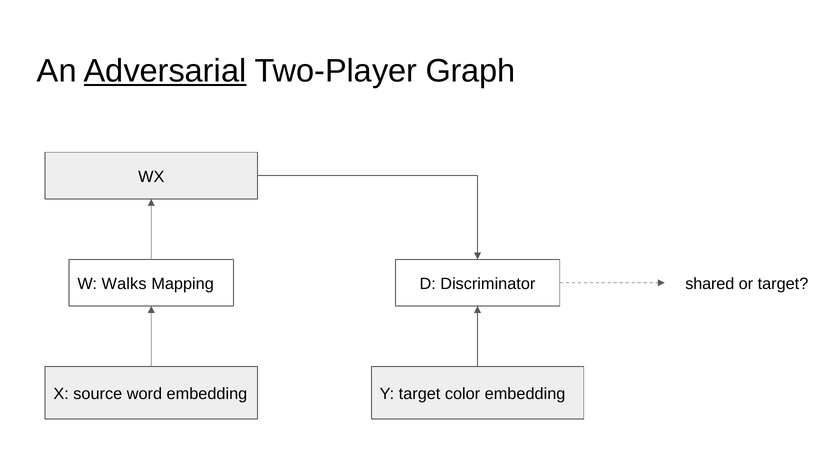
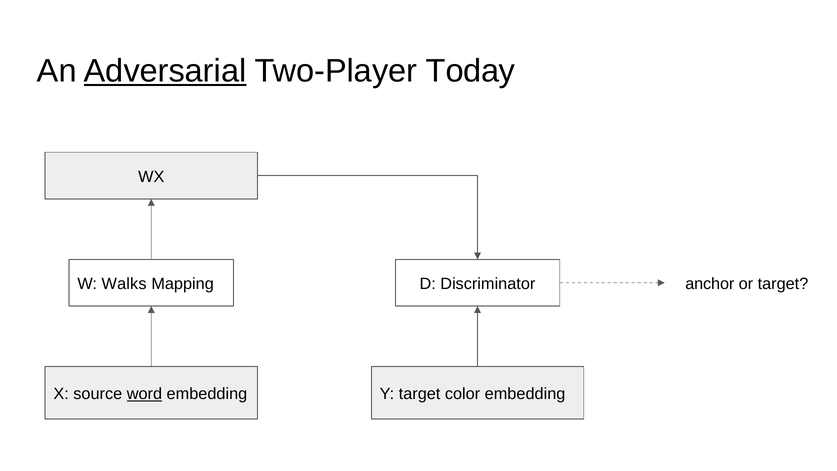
Graph: Graph -> Today (471, 71)
shared: shared -> anchor (710, 284)
word underline: none -> present (144, 394)
